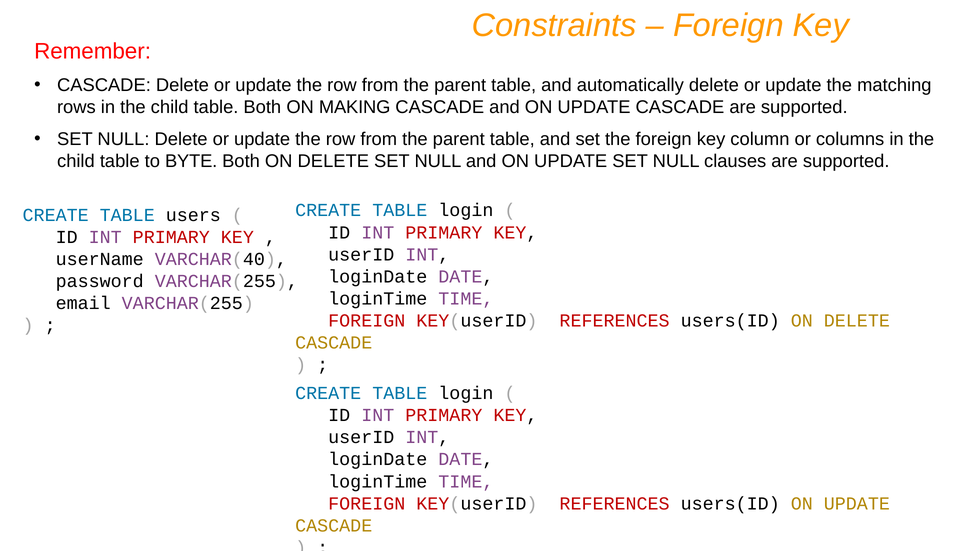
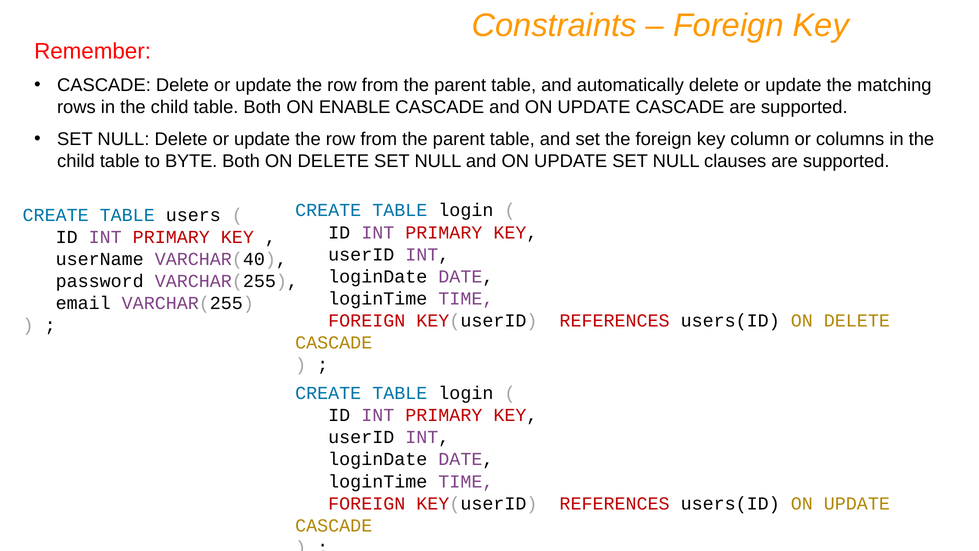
MAKING: MAKING -> ENABLE (355, 107)
